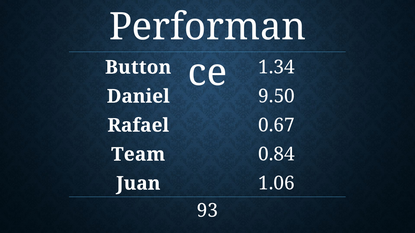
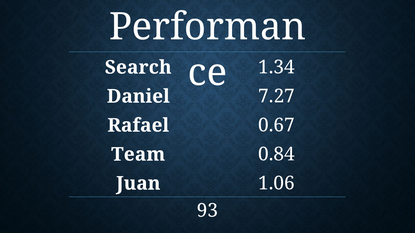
Button: Button -> Search (138, 67)
9.50: 9.50 -> 7.27 (277, 97)
